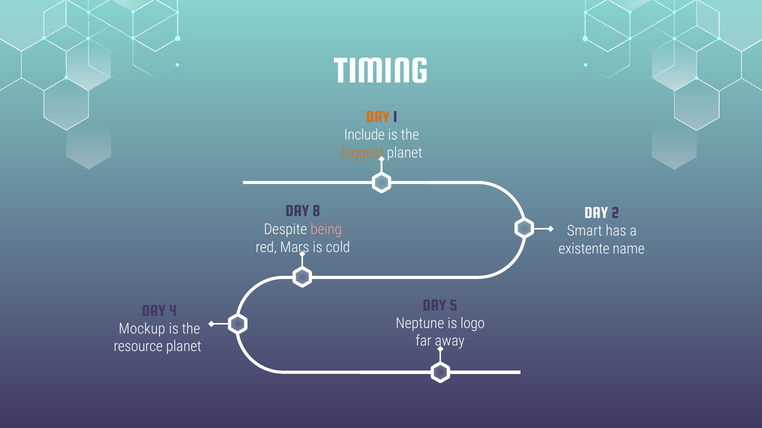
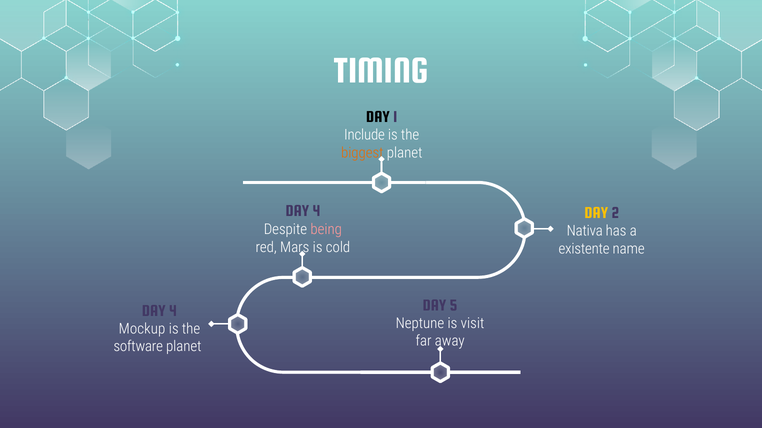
DAY colour: orange -> black (378, 117)
8: 8 -> 4 (316, 211)
DAY colour: white -> yellow (596, 213)
Smart: Smart -> Nativa (585, 231)
logo: logo -> visit (473, 324)
resource: resource -> software (138, 347)
